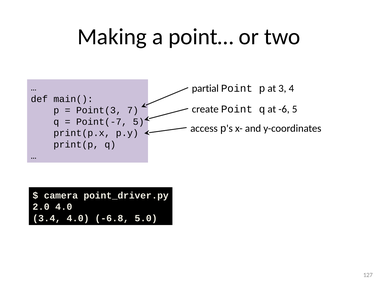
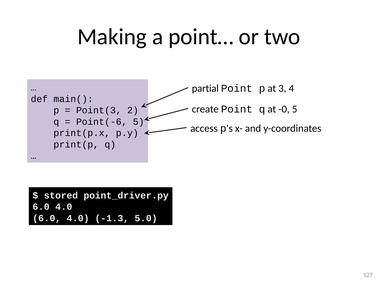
-6: -6 -> -0 (284, 109)
7: 7 -> 2 (133, 110)
Point(-7: Point(-7 -> Point(-6 (102, 121)
camera: camera -> stored (61, 195)
2.0: 2.0 -> 6.0 (41, 206)
3.4: 3.4 -> 6.0 (47, 218)
-6.8: -6.8 -> -1.3 (112, 218)
